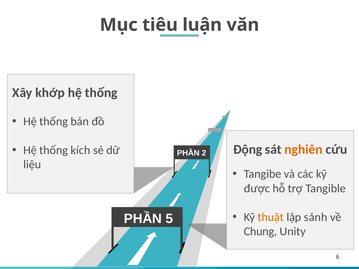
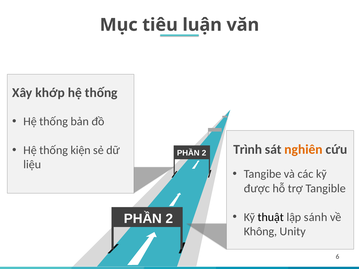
kích: kích -> kiện (81, 150)
Động: Động -> Trình (248, 150)
thuật colour: orange -> black (271, 217)
5: 5 -> 2 (169, 219)
Chung: Chung -> Không (260, 232)
